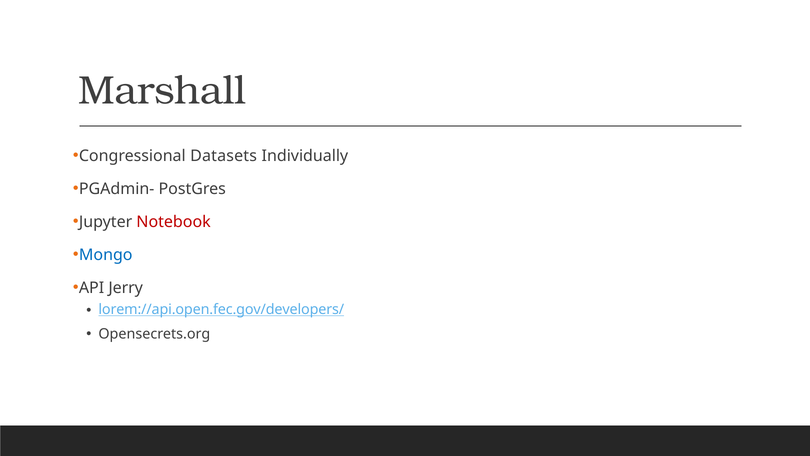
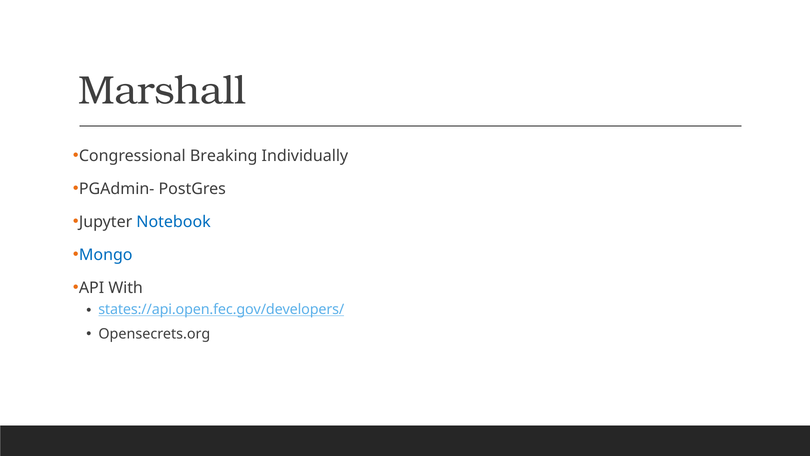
Datasets: Datasets -> Breaking (224, 156)
Notebook colour: red -> blue (174, 222)
Jerry: Jerry -> With (126, 288)
lorem://api.open.fec.gov/developers/: lorem://api.open.fec.gov/developers/ -> states://api.open.fec.gov/developers/ (221, 309)
